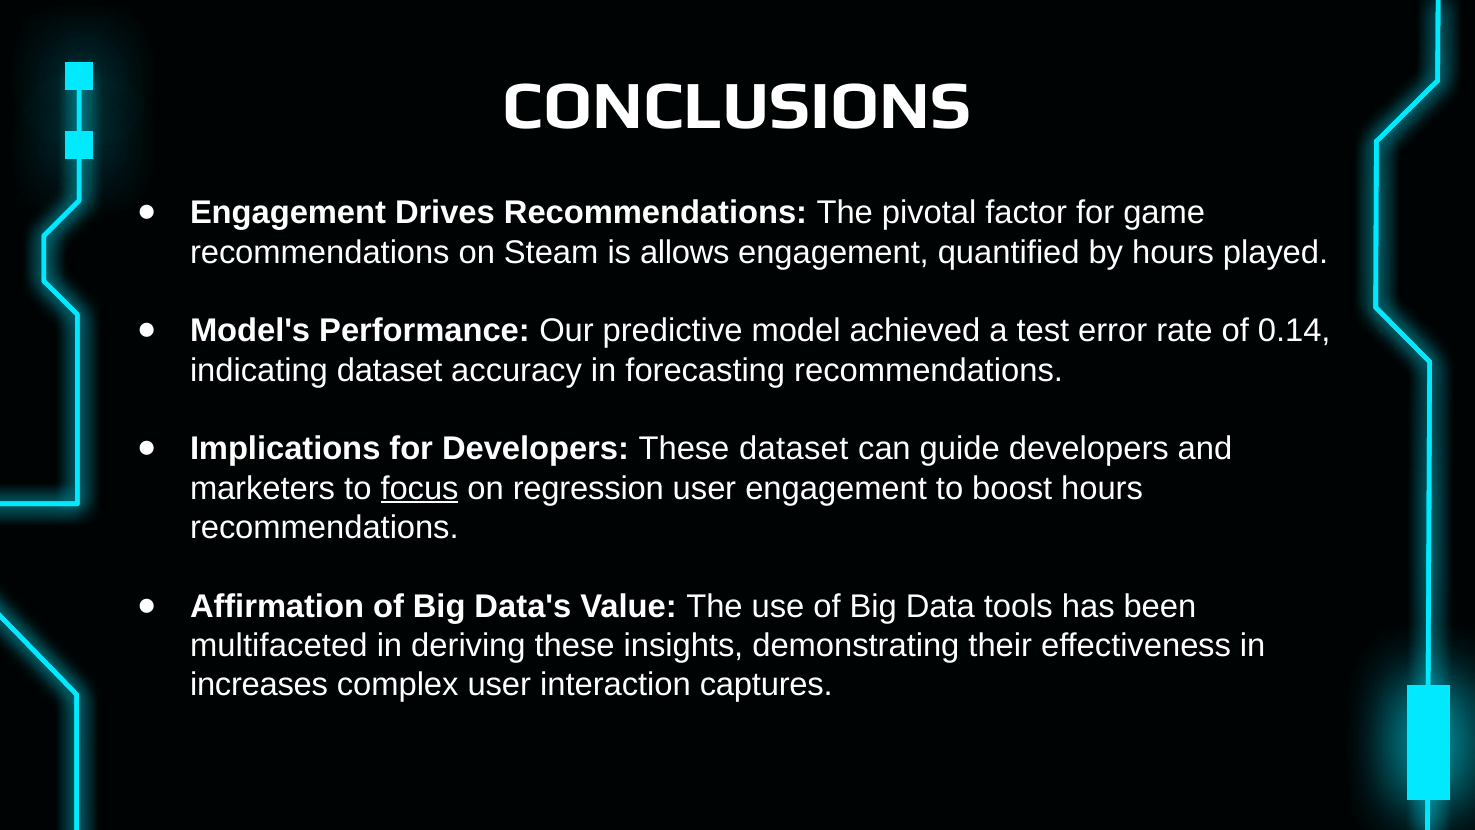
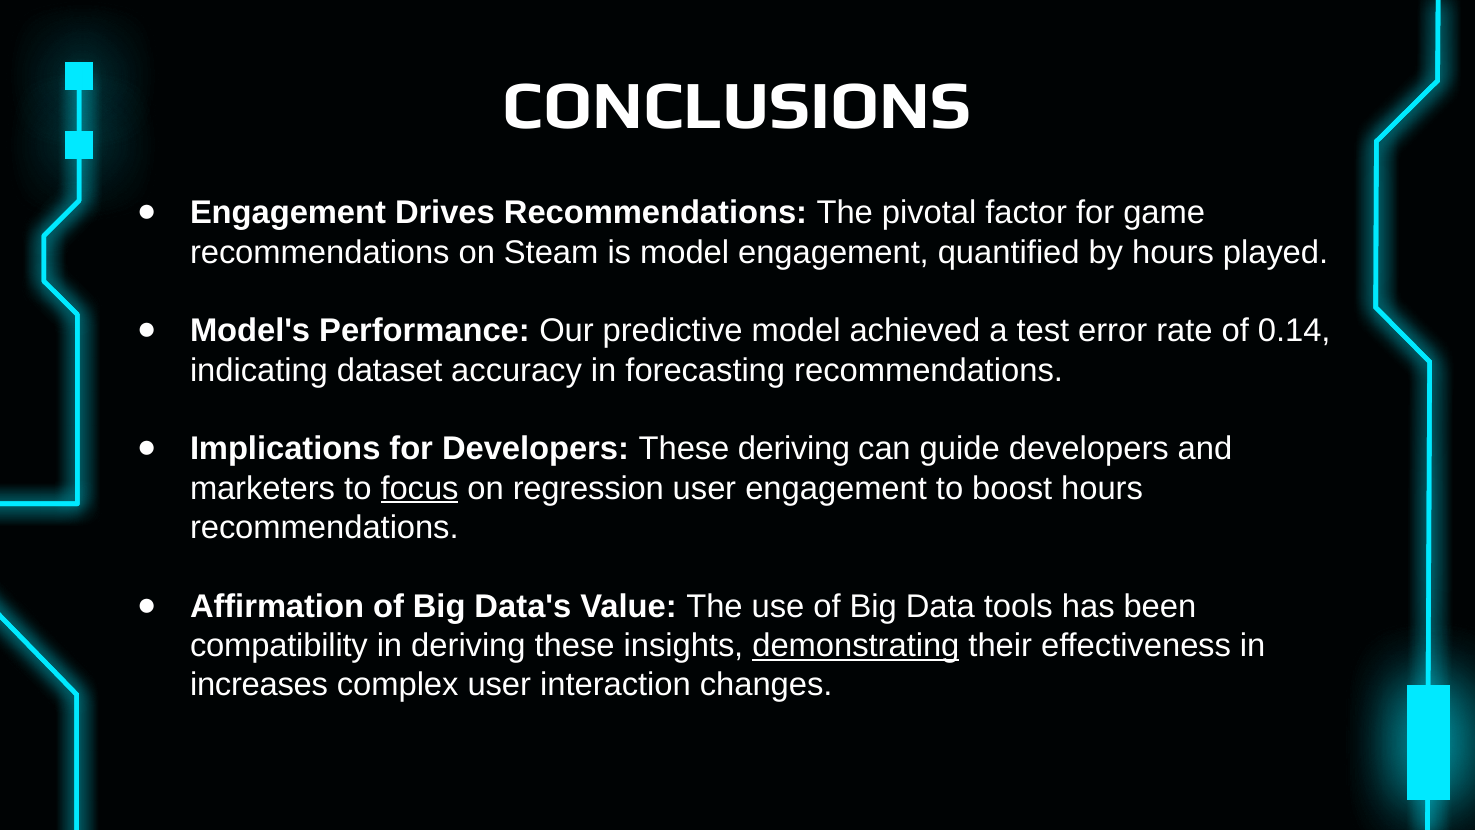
is allows: allows -> model (685, 252)
These dataset: dataset -> deriving (794, 449)
multifaceted: multifaceted -> compatibility (279, 645)
demonstrating underline: none -> present (856, 645)
captures: captures -> changes (766, 685)
